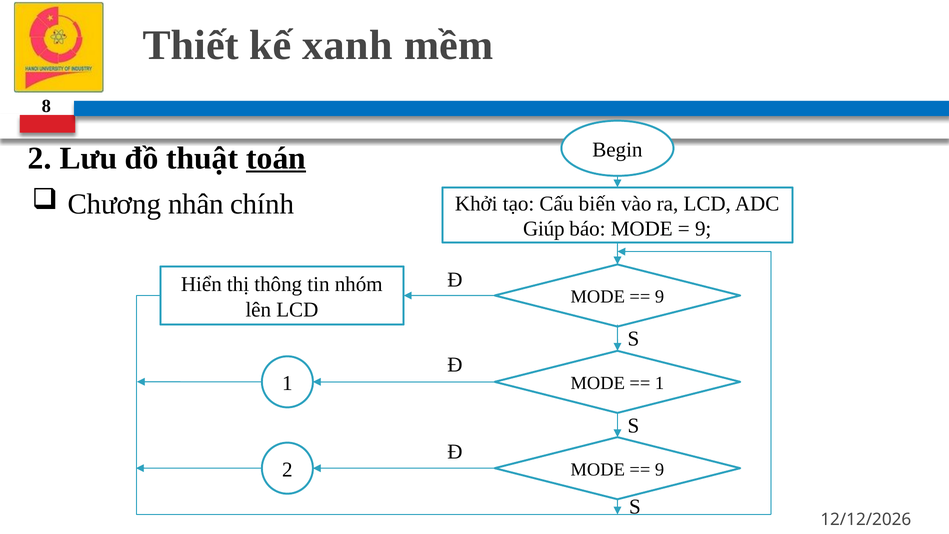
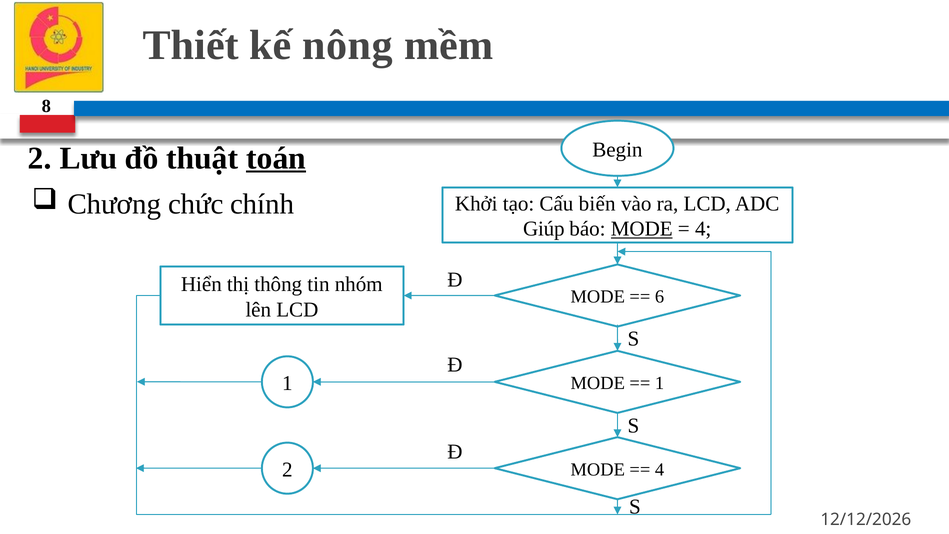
xanh: xanh -> nông (348, 45)
nhân: nhân -> chức (196, 204)
MODE underline: none -> present (642, 229)
9: 9 -> 4 (703, 229)
9: 9 -> 6 (660, 297)
9: 9 -> 4 (660, 469)
